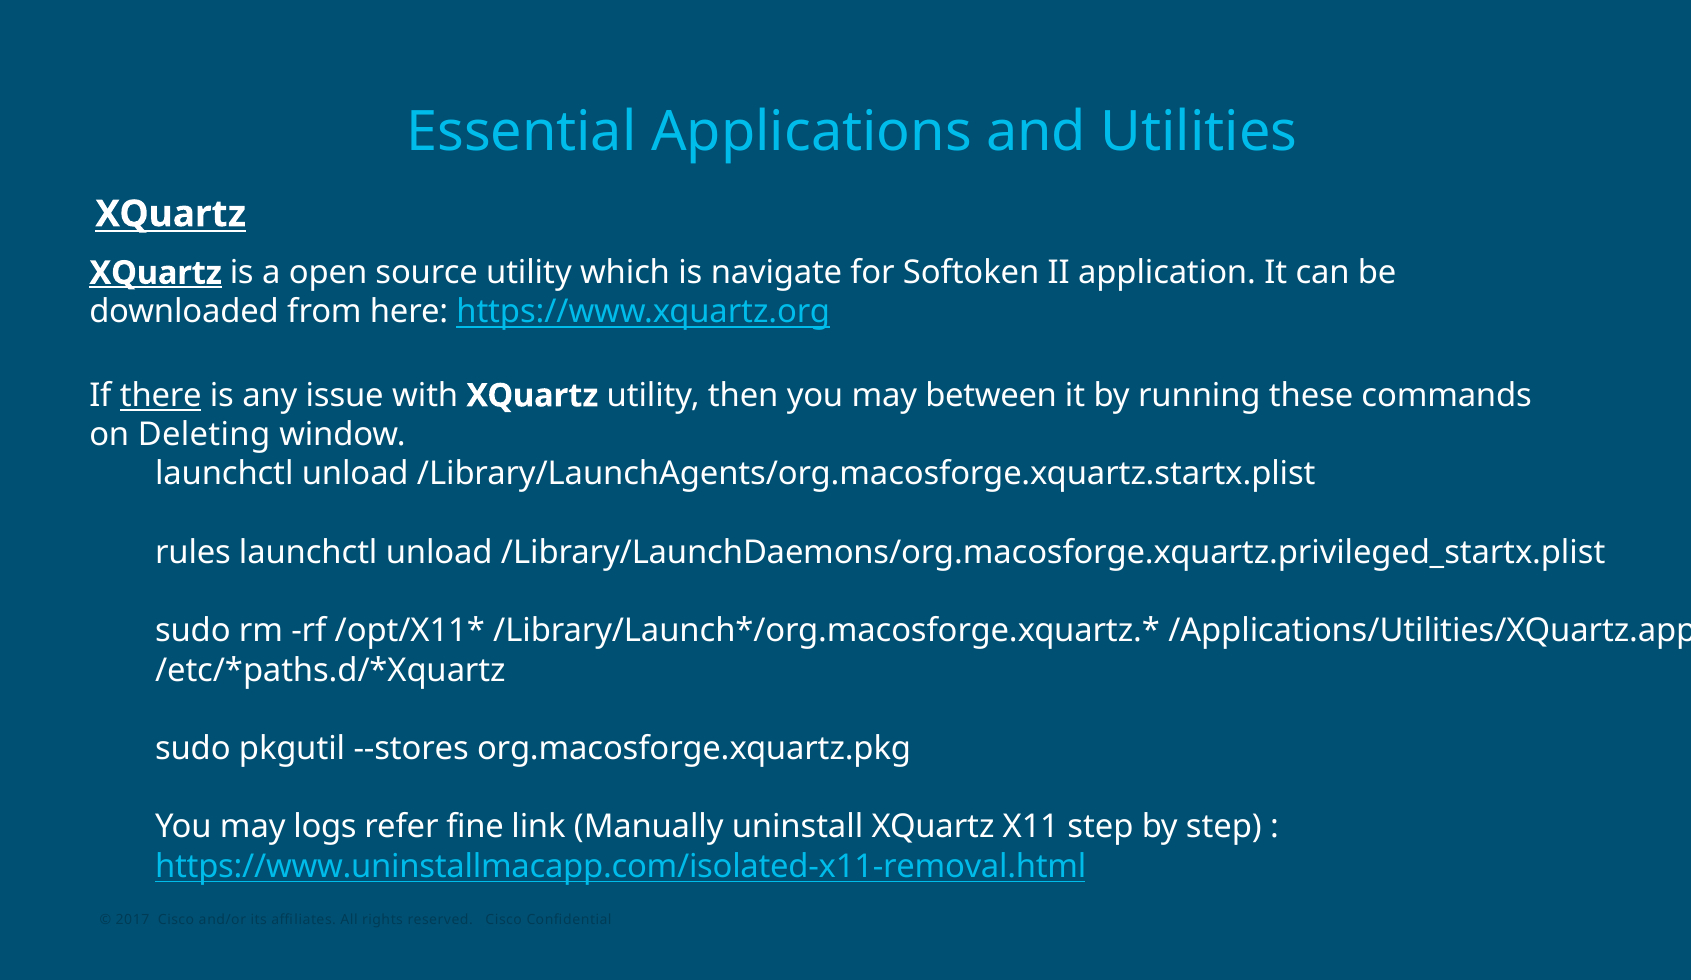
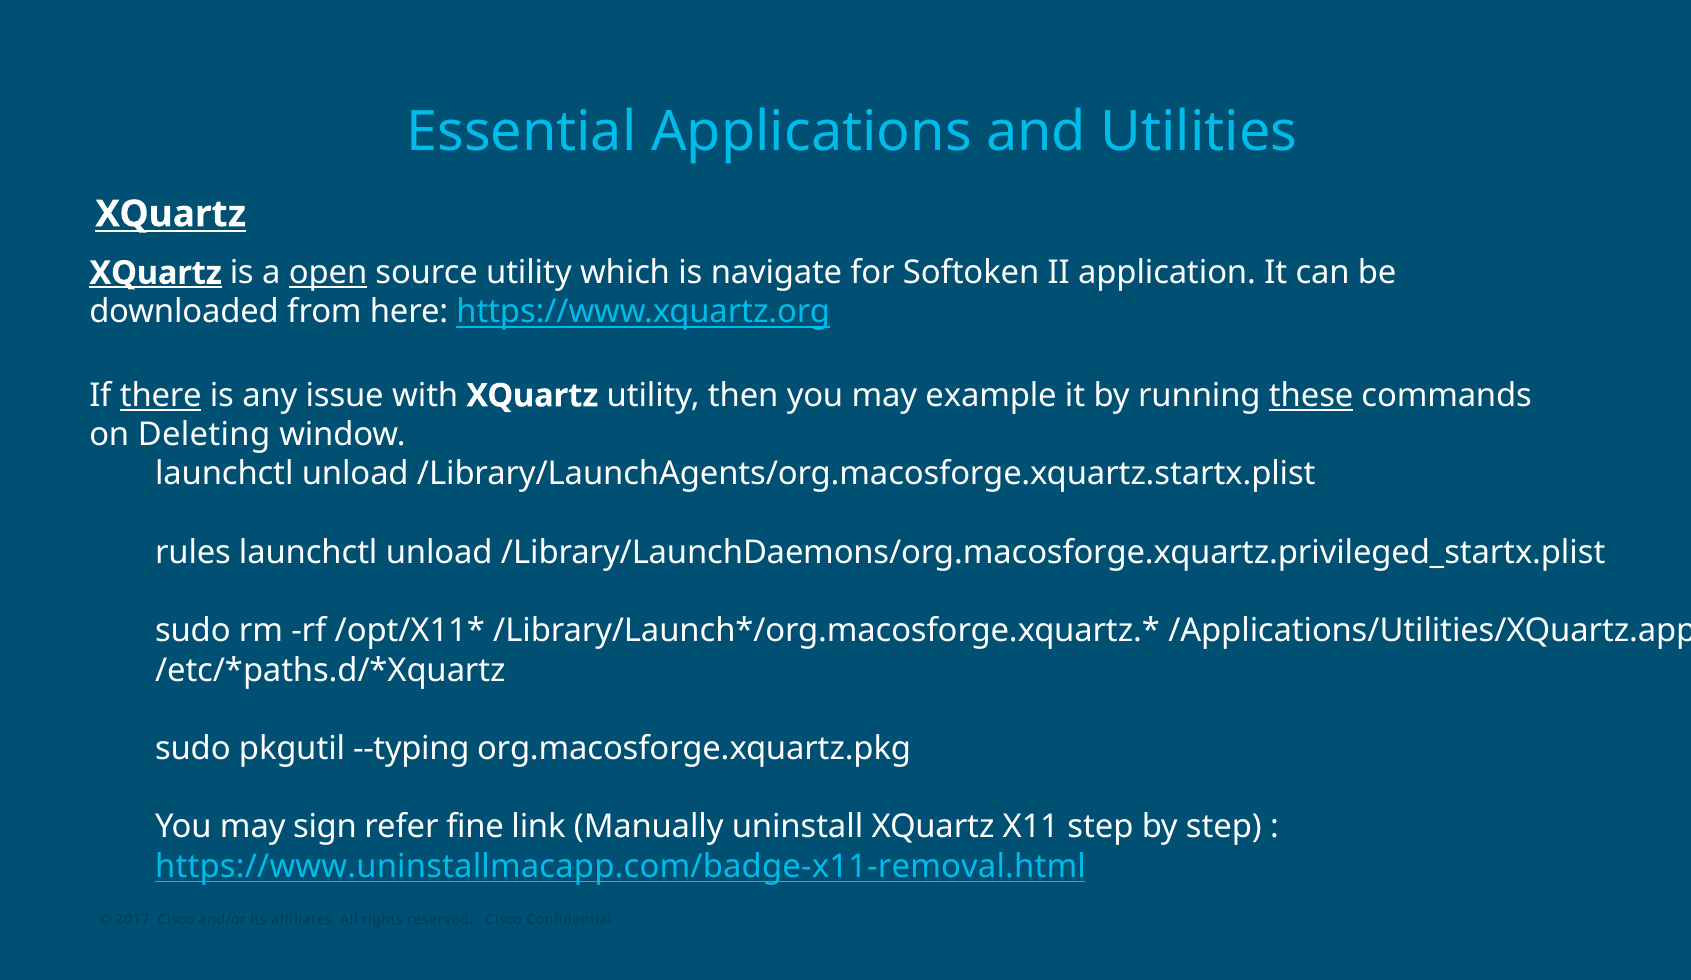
open underline: none -> present (328, 273)
between: between -> example (991, 395)
these underline: none -> present (1311, 395)
--stores: --stores -> --typing (411, 748)
logs: logs -> sign (325, 827)
https://www.uninstallmacapp.com/isolated-x11-removal.html: https://www.uninstallmacapp.com/isolated-x11-removal.html -> https://www.uninstallmacapp.com/badge-x11-removal.html (621, 866)
